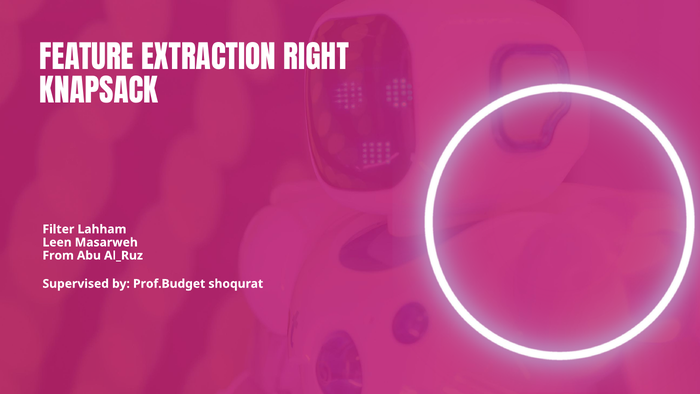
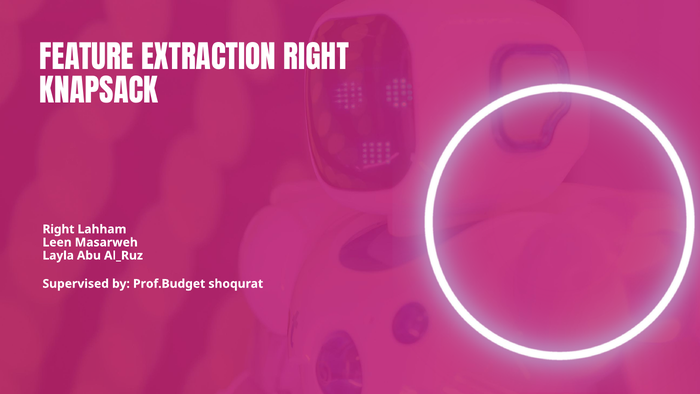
Filter: Filter -> Right (58, 229)
From: From -> Layla (58, 255)
